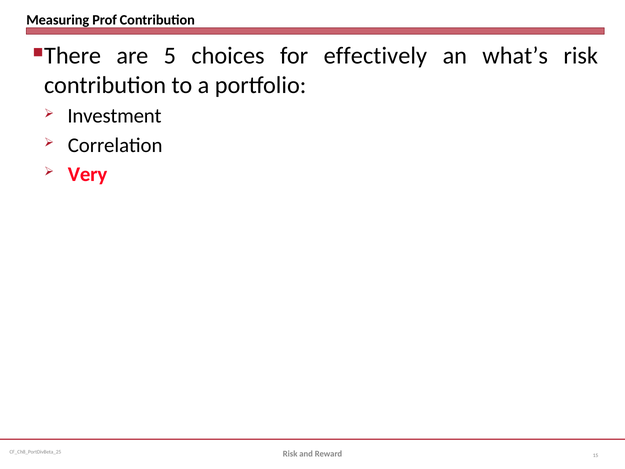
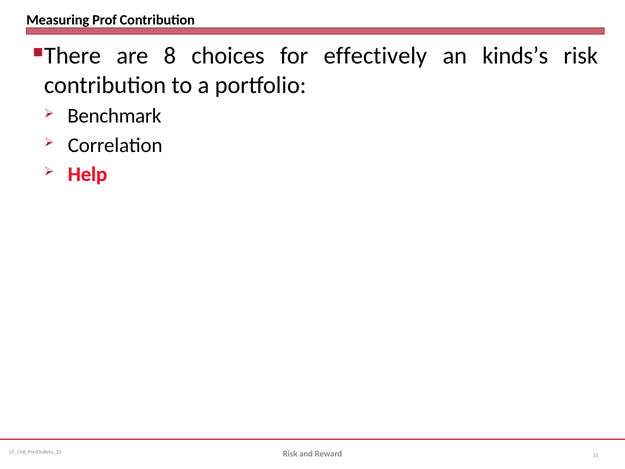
5: 5 -> 8 (170, 56)
what’s: what’s -> kinds’s (515, 56)
Investment: Investment -> Benchmark (114, 116)
Very: Very -> Help (87, 174)
